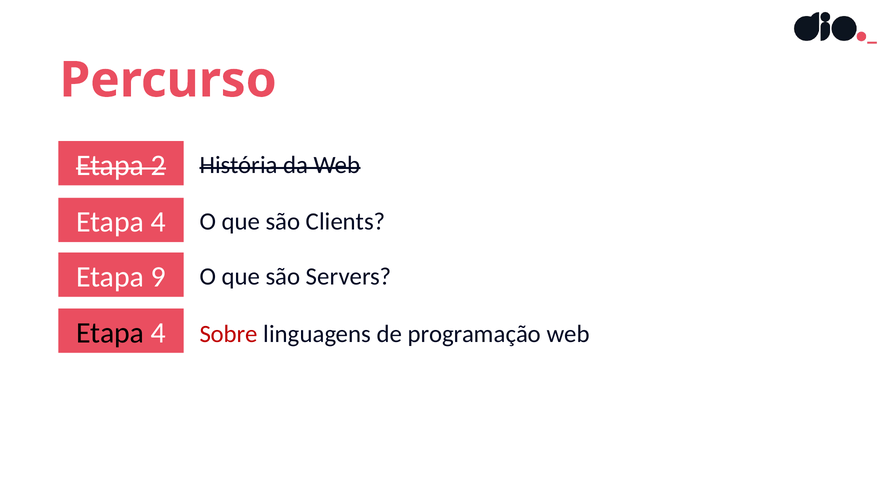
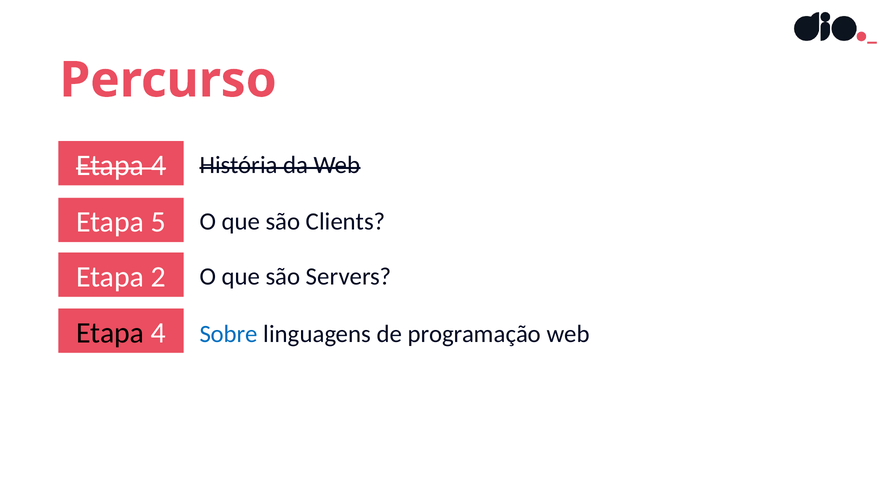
2: 2 -> 4 (158, 165)
4: 4 -> 5 (158, 222)
9: 9 -> 2 (158, 277)
Sobre colour: red -> blue (229, 334)
